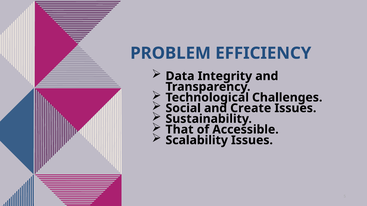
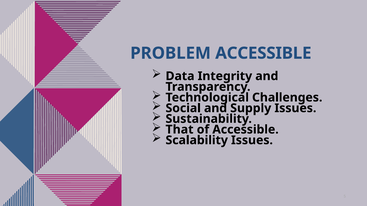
PROBLEM EFFICIENCY: EFFICIENCY -> ACCESSIBLE (263, 53)
Create: Create -> Supply (251, 108)
